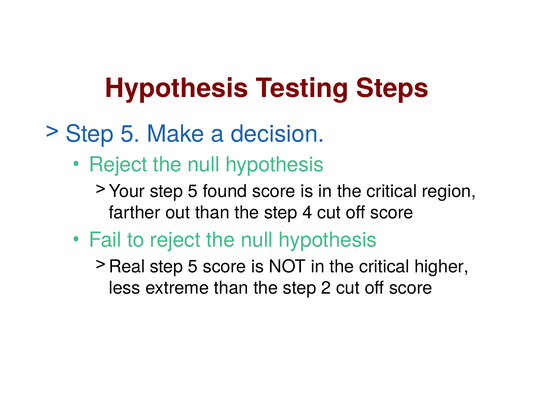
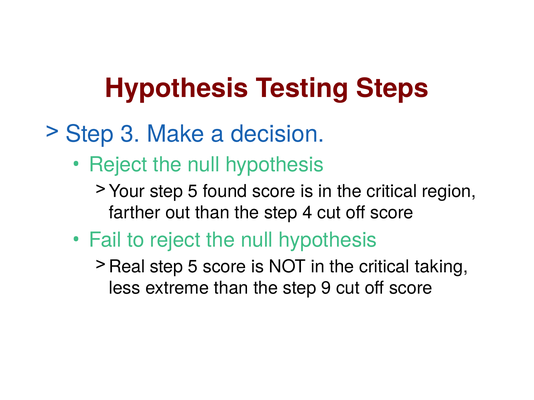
5: 5 -> 3 (130, 134)
higher: higher -> taking (441, 267)
2: 2 -> 9 (326, 288)
